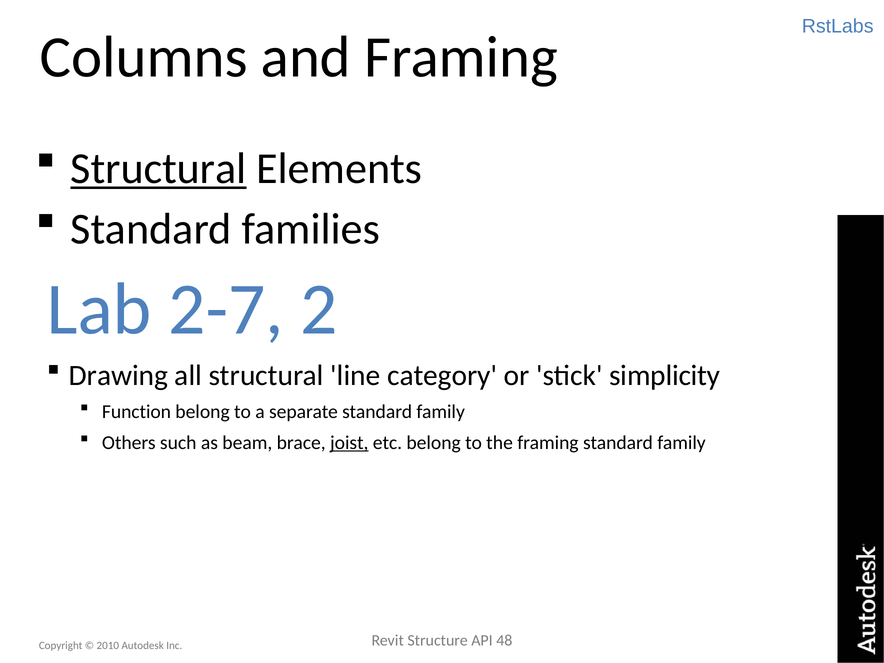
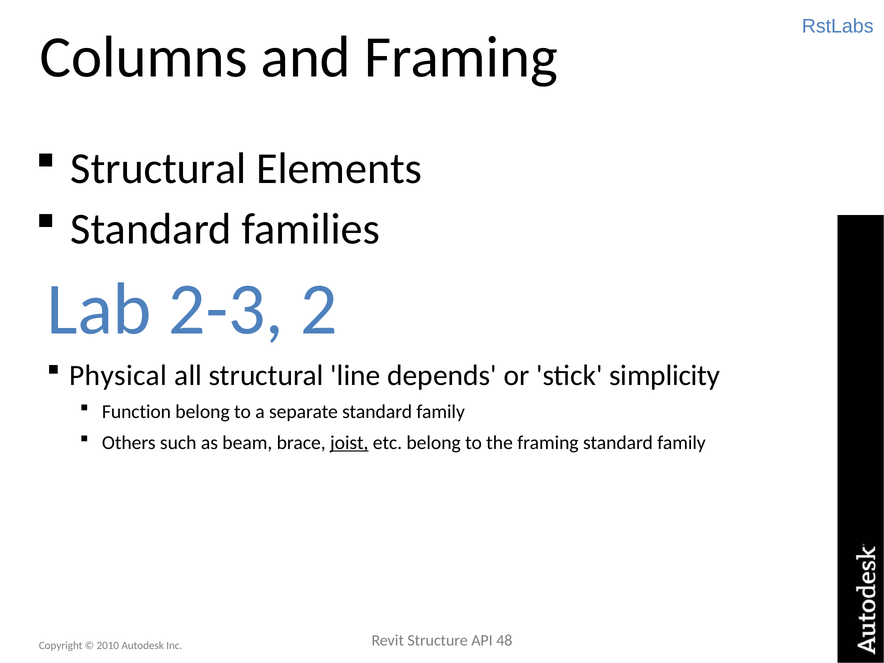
Structural underline: present -> none (158, 169)
2-7: 2-7 -> 2-3 (226, 309)
Drawing: Drawing -> Physical (118, 376)
category: category -> depends (442, 376)
